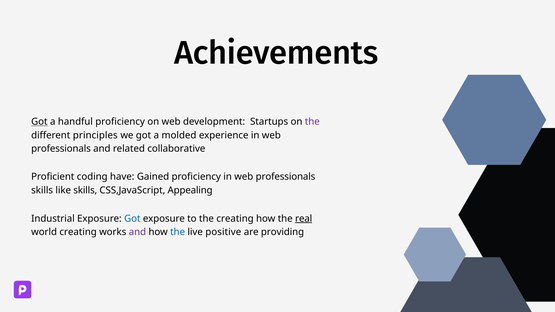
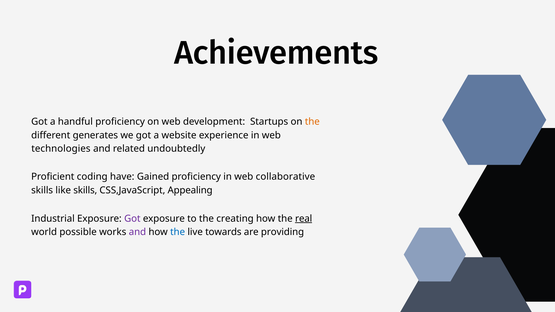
Got underline: present -> none (39, 122)
the colour: purple -> orange (312, 122)
principles: principles -> generates (95, 135)
molded: molded -> website (179, 135)
professionals: professionals -> technologies (61, 149)
collaborative: collaborative -> undoubtedly (176, 149)
proficiency in web professionals: professionals -> collaborative (285, 177)
Got colour: blue -> purple (132, 219)
world creating: creating -> possible (78, 232)
positive: positive -> towards (223, 232)
